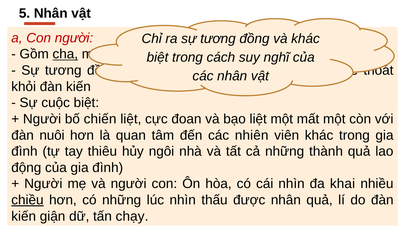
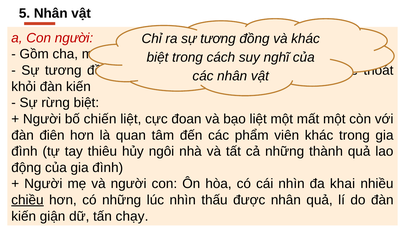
cha underline: present -> none (65, 54)
cuộc: cuộc -> rừng (56, 103)
nuôi: nuôi -> điên (52, 135)
nhiên: nhiên -> phẩm (252, 135)
